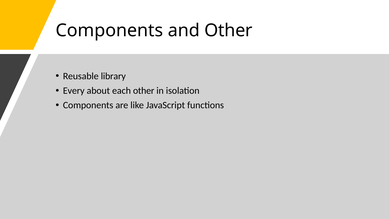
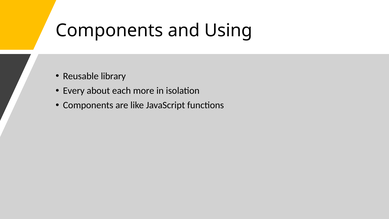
and Other: Other -> Using (228, 31)
each other: other -> more (144, 91)
